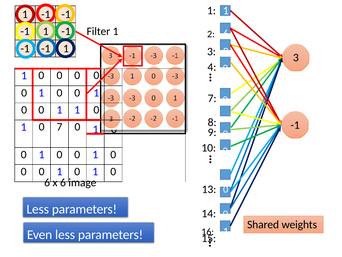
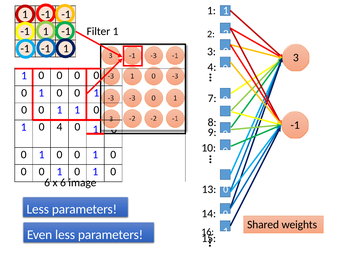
2 6: 6 -> 3 (226, 34)
1 0 7: 7 -> 4 (59, 127)
